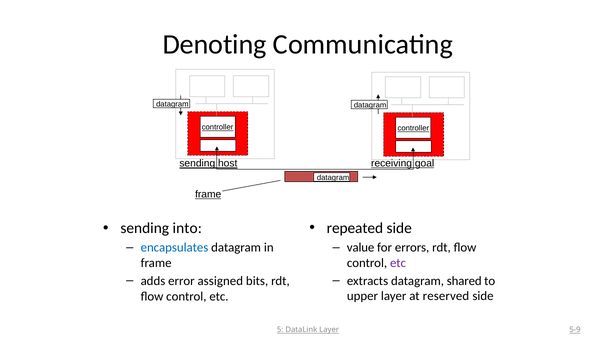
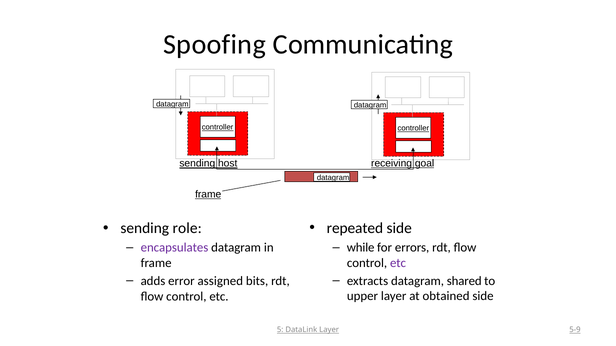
Denoting: Denoting -> Spoofing (215, 45)
into: into -> role (187, 229)
value: value -> while (361, 248)
encapsulates colour: blue -> purple (175, 248)
reserved: reserved -> obtained (446, 297)
